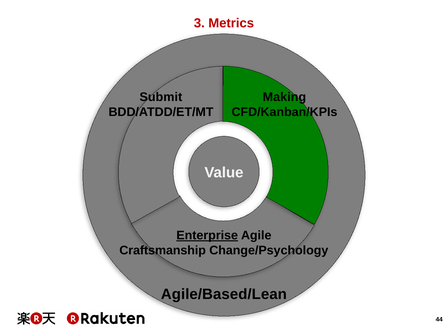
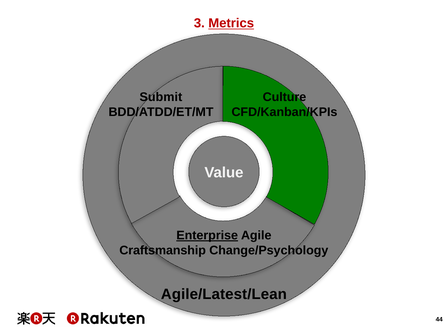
Metrics underline: none -> present (231, 23)
Making: Making -> Culture (284, 97)
Agile/Based/Lean: Agile/Based/Lean -> Agile/Latest/Lean (224, 294)
